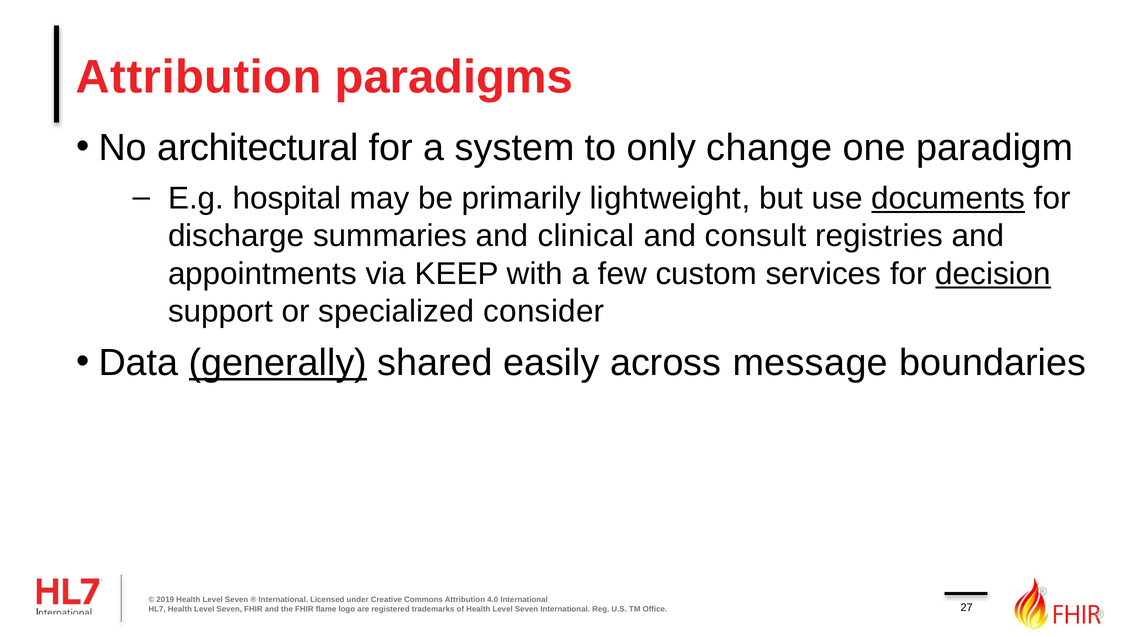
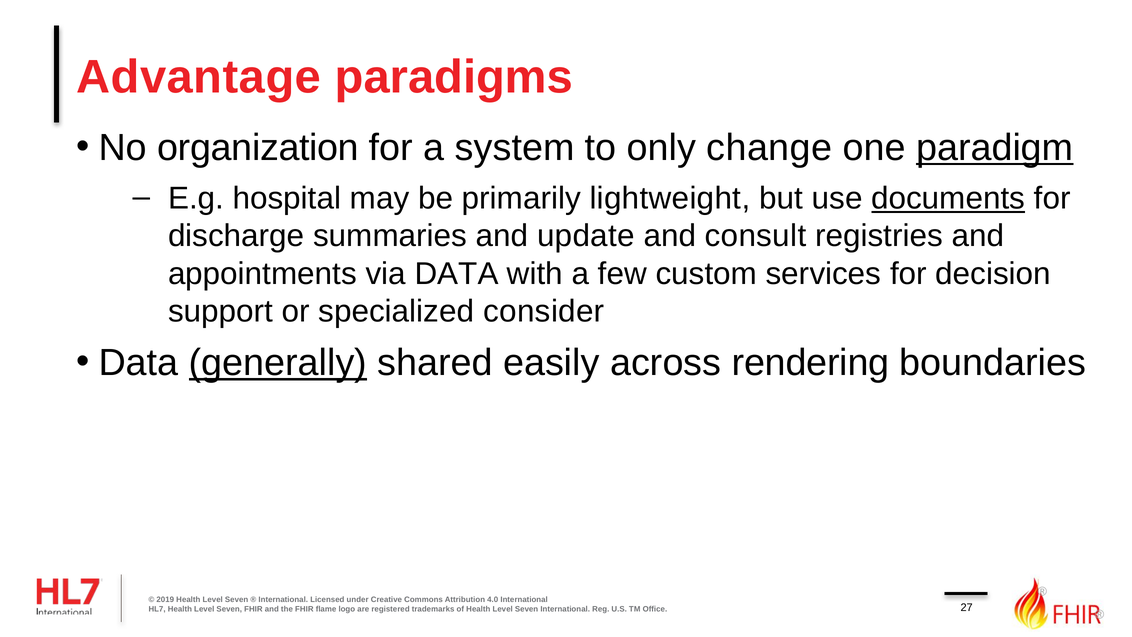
Attribution: Attribution -> Advantage (199, 77)
architectural: architectural -> organization (258, 148)
paradigm underline: none -> present (995, 148)
clinical: clinical -> update (586, 236)
via KEEP: KEEP -> DATA (457, 274)
decision underline: present -> none (993, 274)
message: message -> rendering (811, 363)
